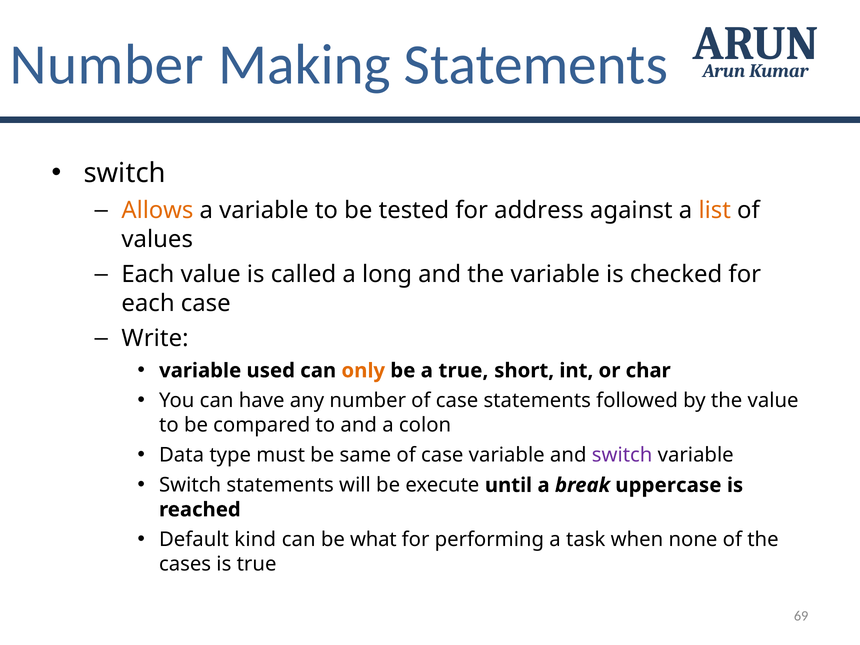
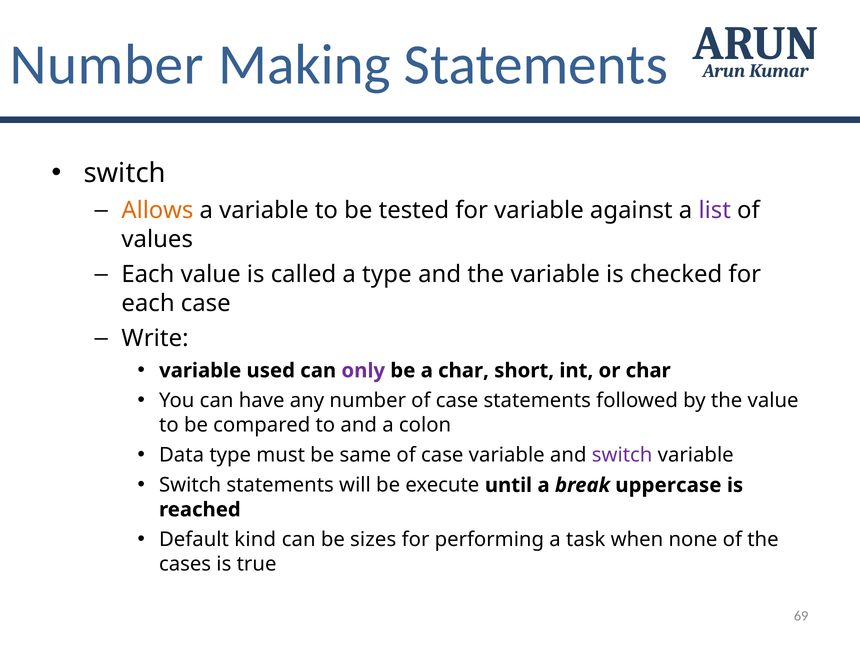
for address: address -> variable (539, 210)
list colour: orange -> purple (715, 210)
a long: long -> type (387, 275)
only colour: orange -> purple (363, 371)
a true: true -> char (464, 371)
what: what -> sizes (373, 540)
